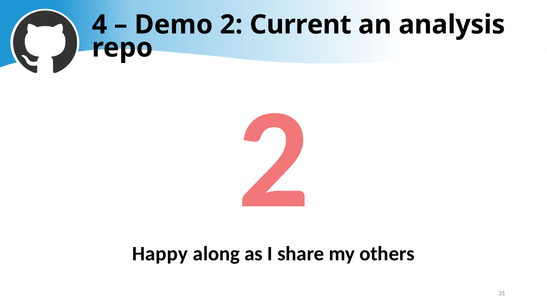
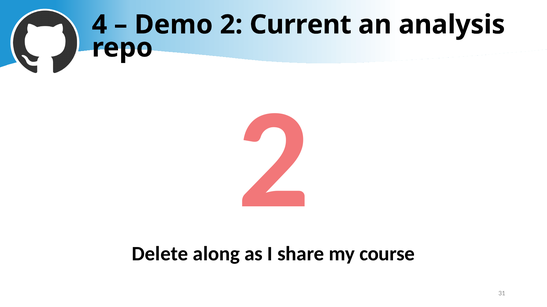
Happy: Happy -> Delete (160, 254)
others: others -> course (387, 254)
